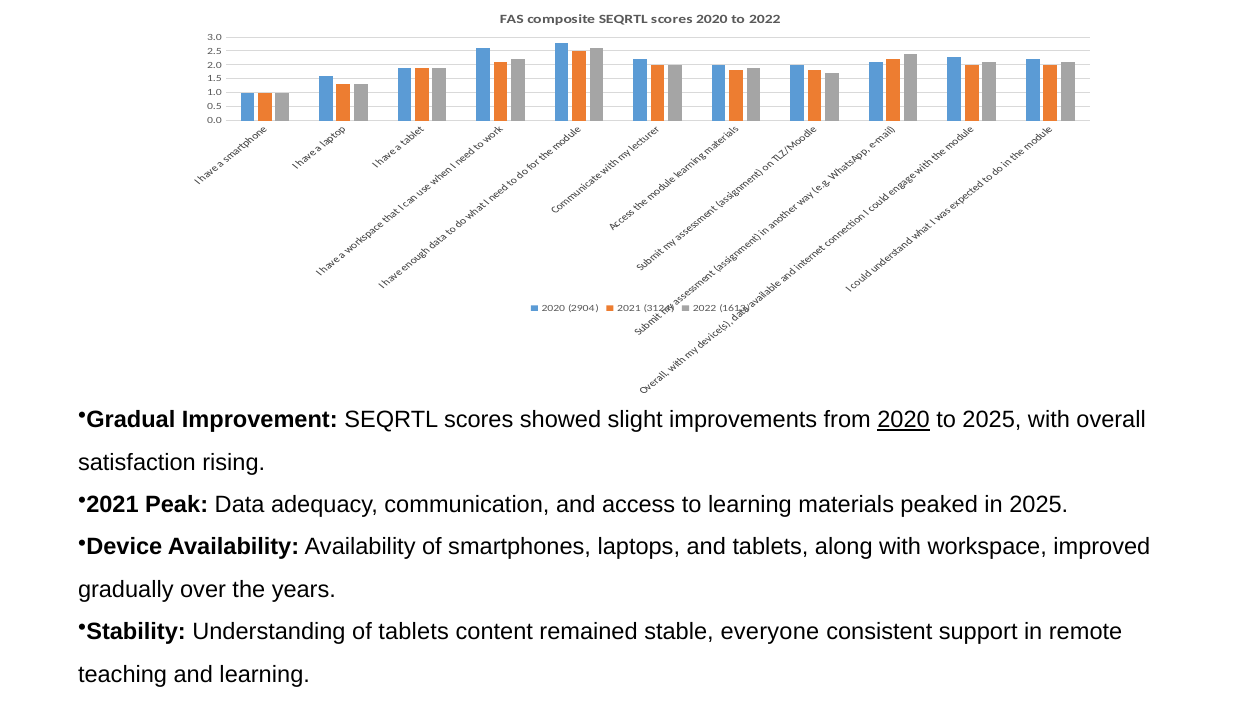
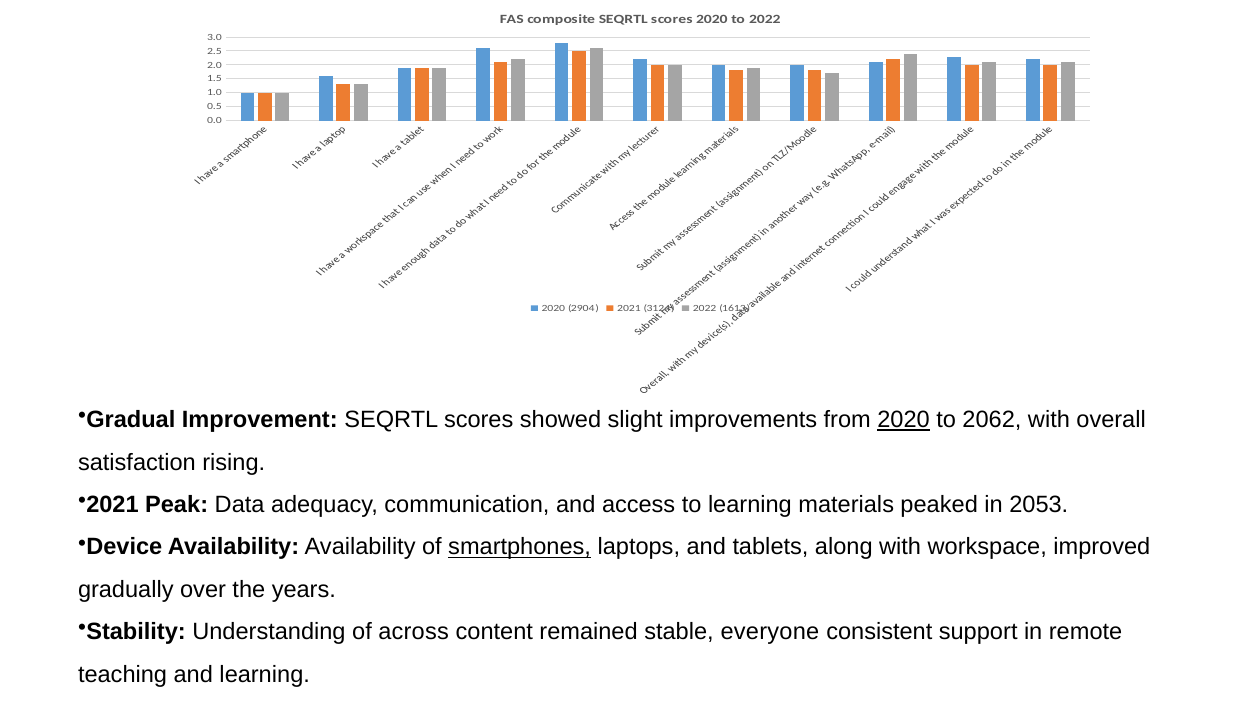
to 2025: 2025 -> 2062 (992, 420)
in 2025: 2025 -> 2053 (1039, 505)
smartphones underline: none -> present (520, 548)
of tablets: tablets -> across (414, 633)
